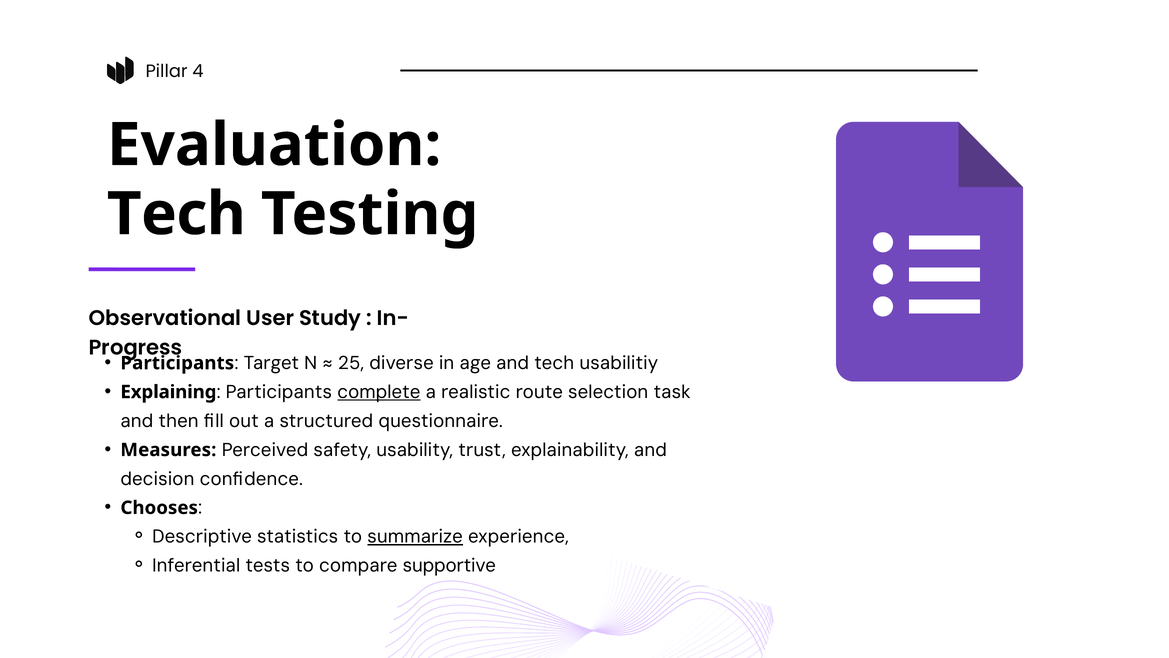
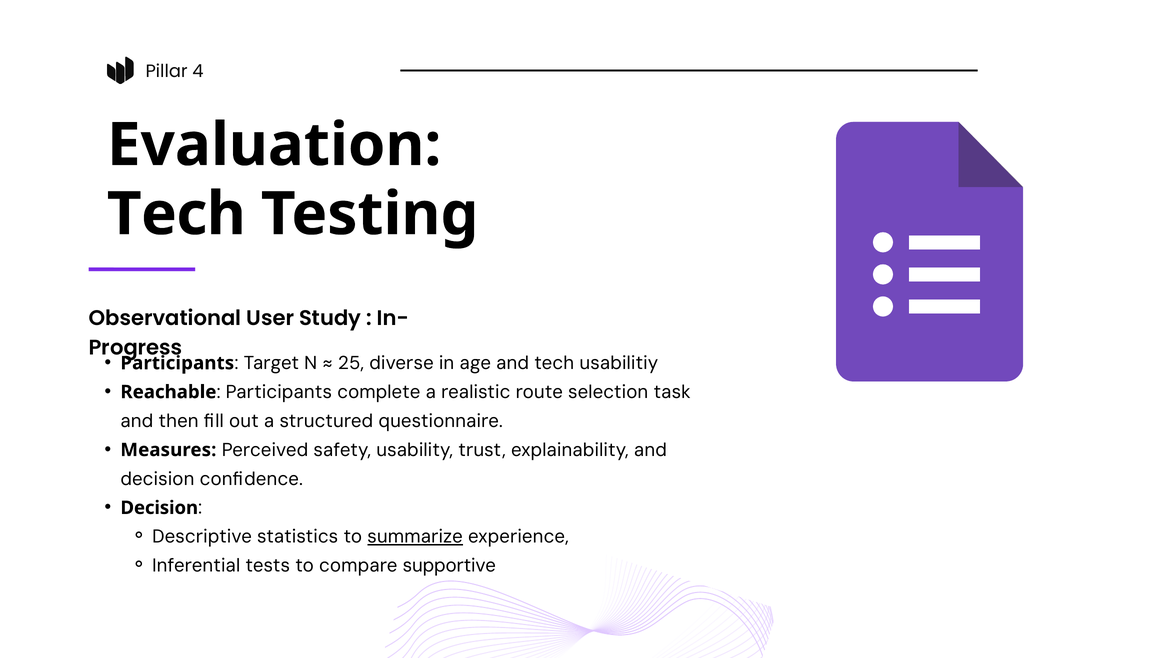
Explaining: Explaining -> Reachable (168, 392)
complete underline: present -> none (379, 392)
Chooses: Chooses -> Decision (159, 507)
